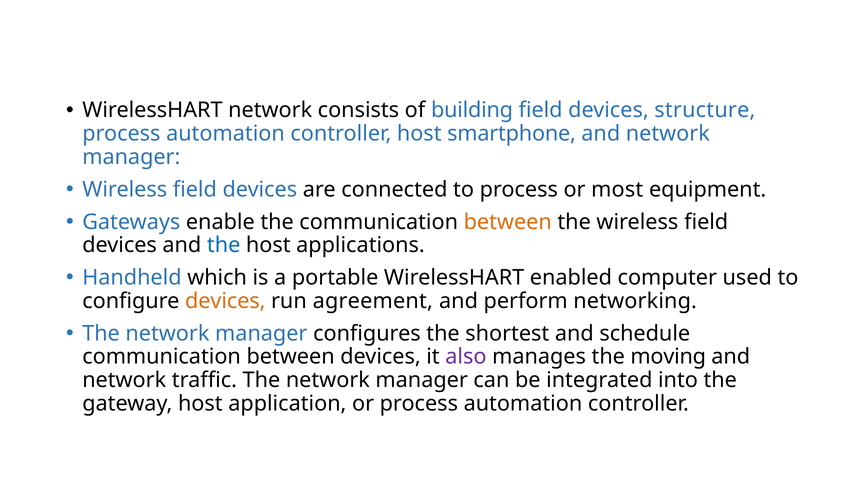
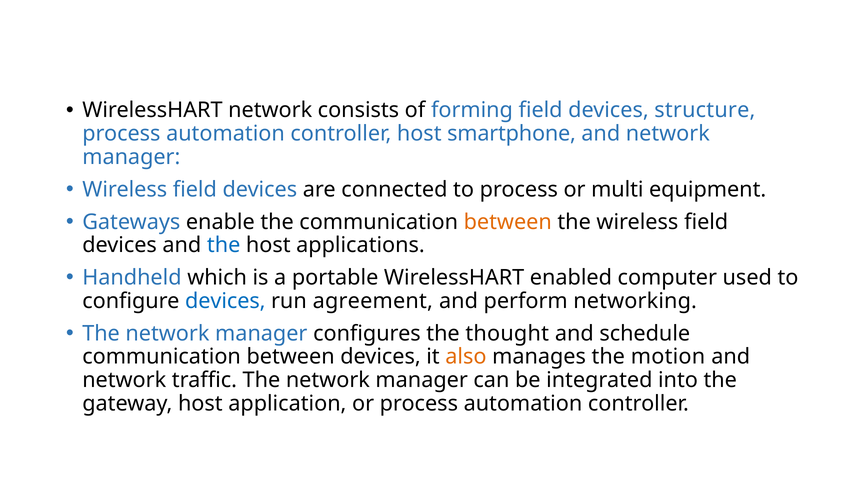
building: building -> forming (472, 110)
most: most -> multi (617, 190)
devices colour: orange -> blue (225, 301)
shortest: shortest -> thought (507, 333)
also colour: purple -> orange (466, 357)
moving: moving -> motion (668, 357)
